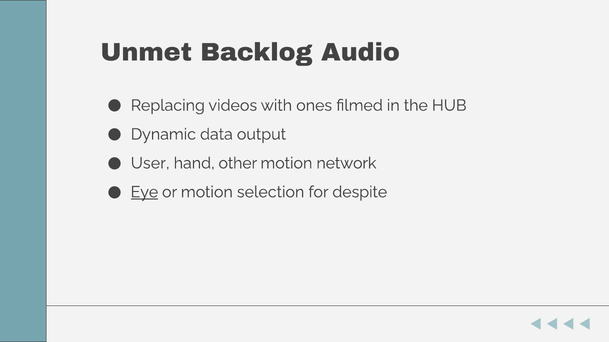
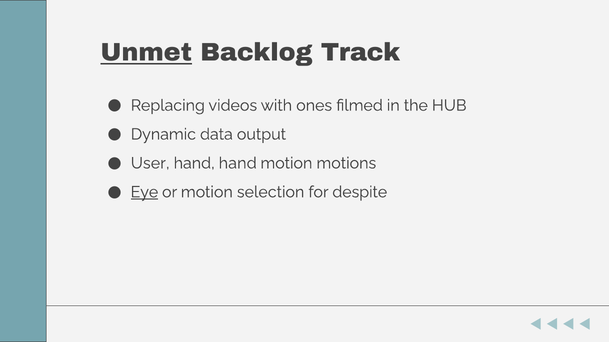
Unmet underline: none -> present (146, 53)
Audio: Audio -> Track (361, 53)
hand other: other -> hand (238, 163)
network: network -> motions (346, 163)
